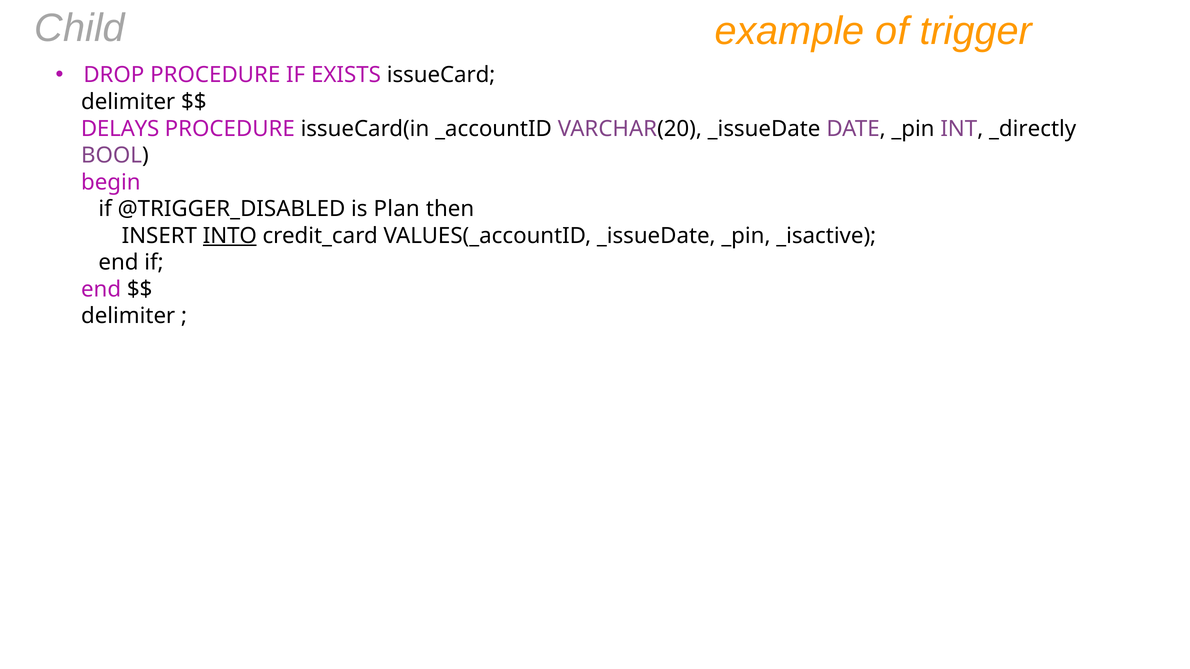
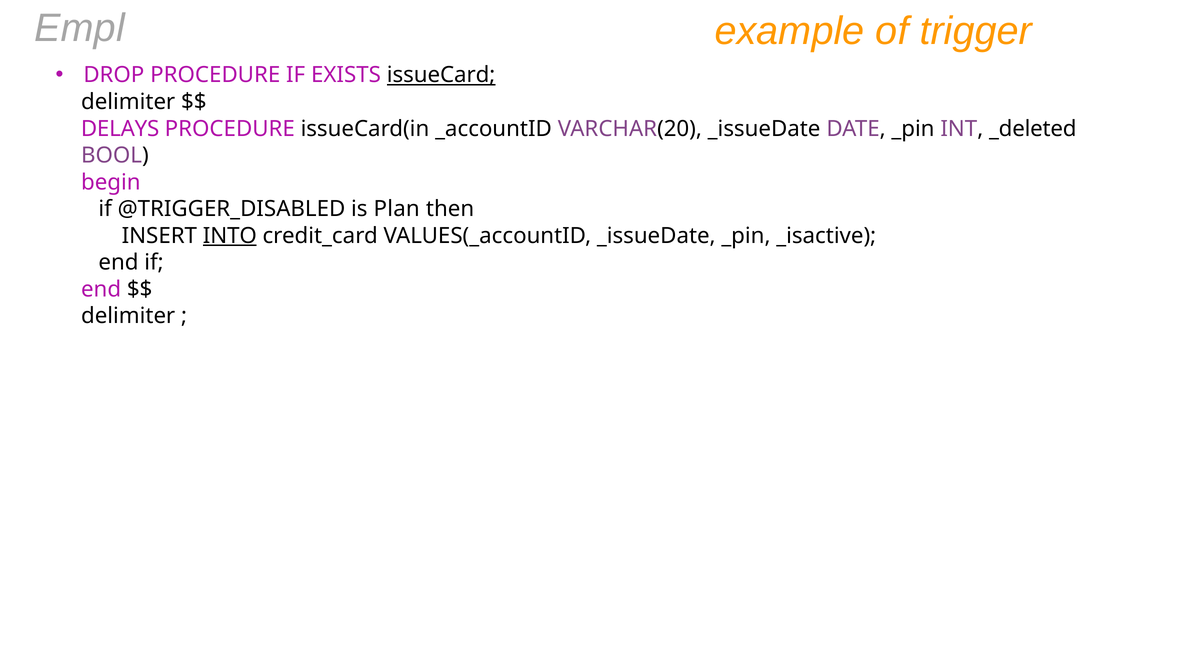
Child: Child -> Empl (80, 28)
issueCard underline: none -> present (441, 75)
_directly: _directly -> _deleted (1033, 129)
